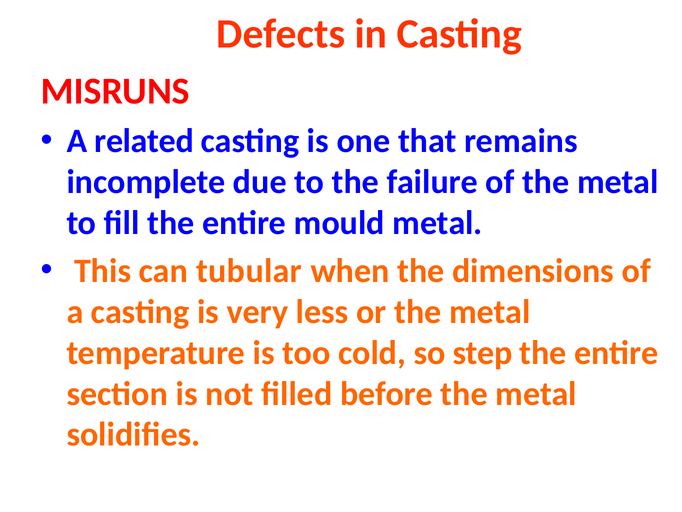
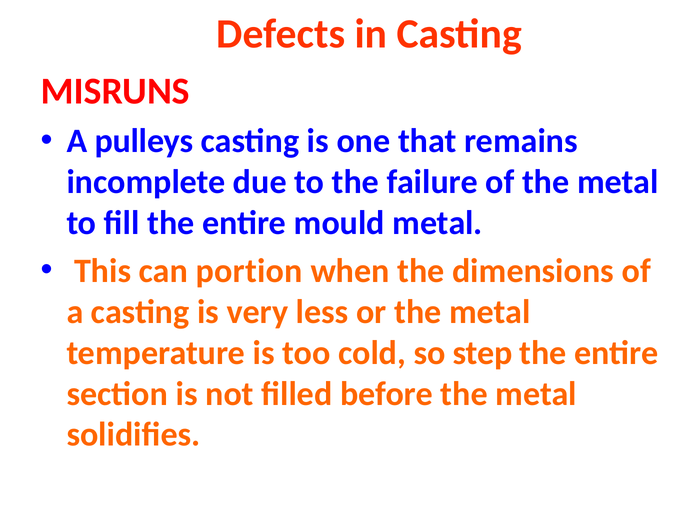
related: related -> pulleys (144, 141)
tubular: tubular -> portion (249, 271)
